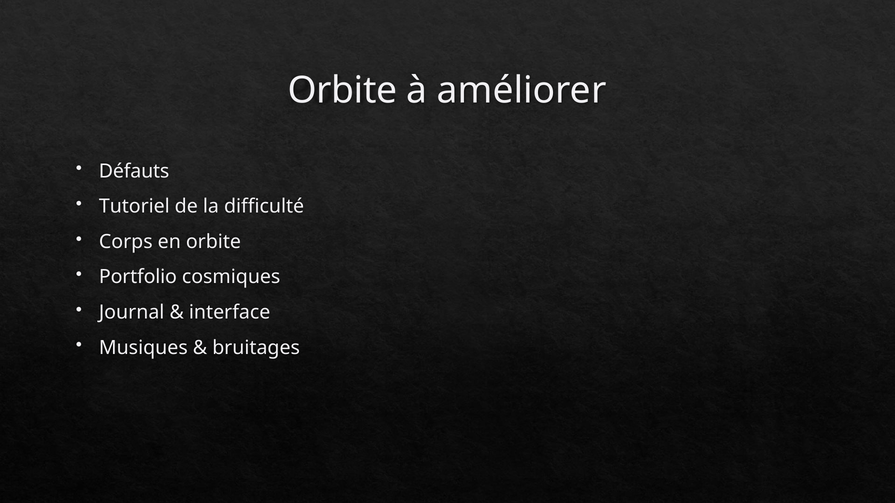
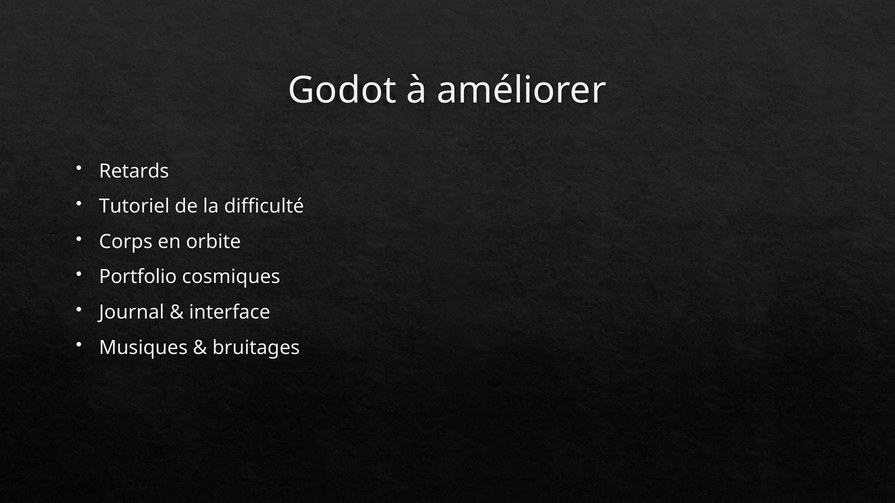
Orbite: Orbite -> Godot (342, 91)
Défauts: Défauts -> Retards (134, 171)
